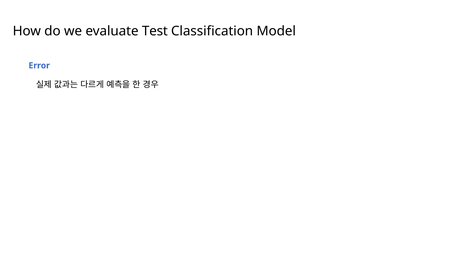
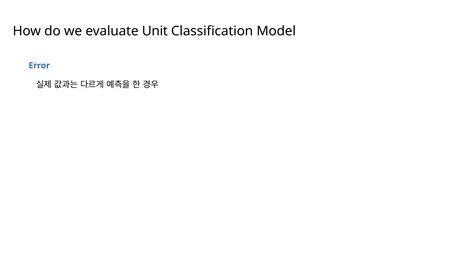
Test: Test -> Unit (155, 31)
